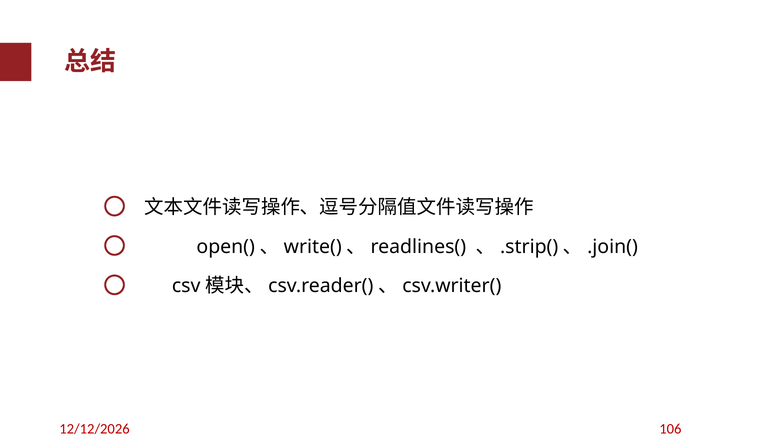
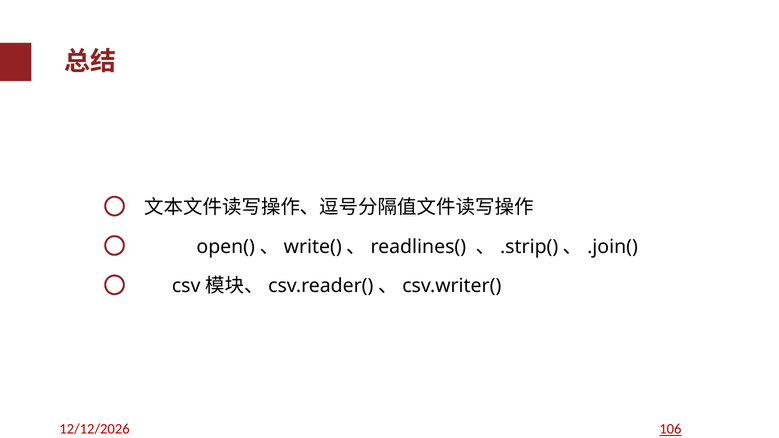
106 underline: none -> present (670, 429)
